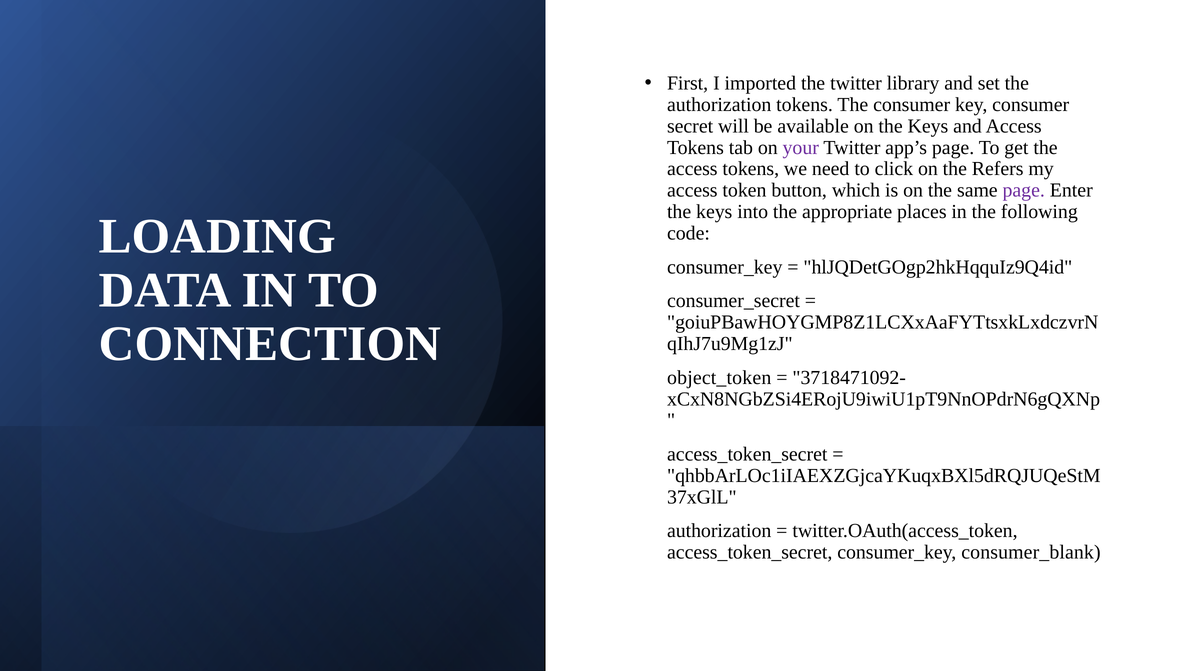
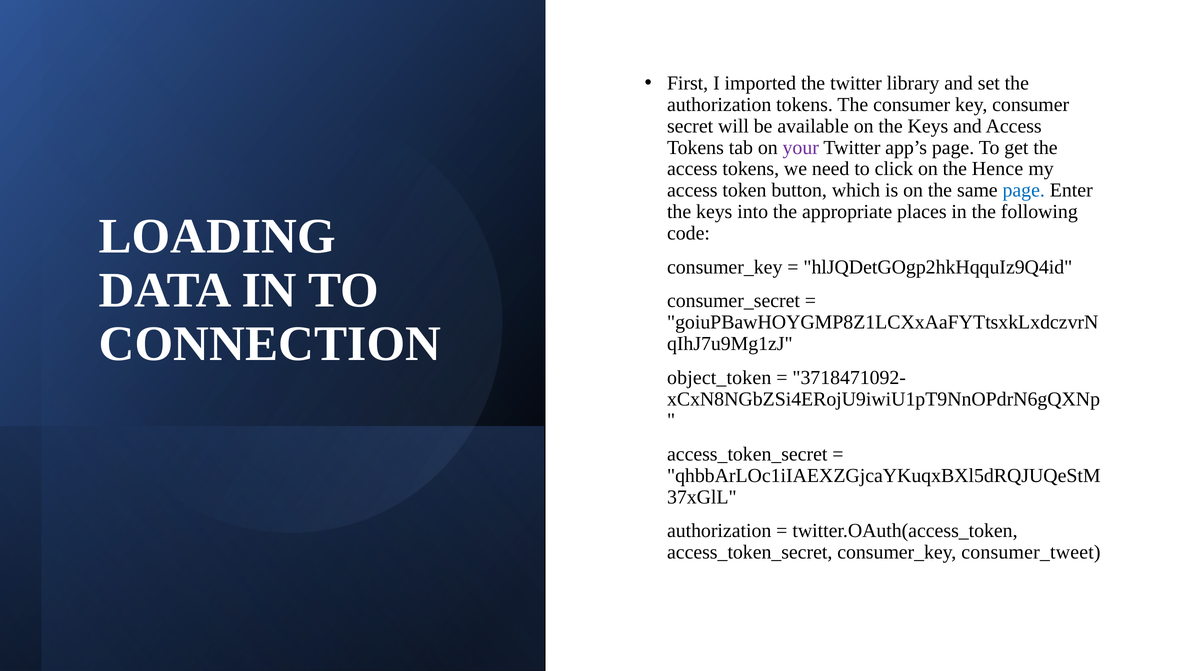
Refers: Refers -> Hence (998, 169)
page colour: purple -> blue (1024, 190)
consumer_blank: consumer_blank -> consumer_tweet (1031, 552)
